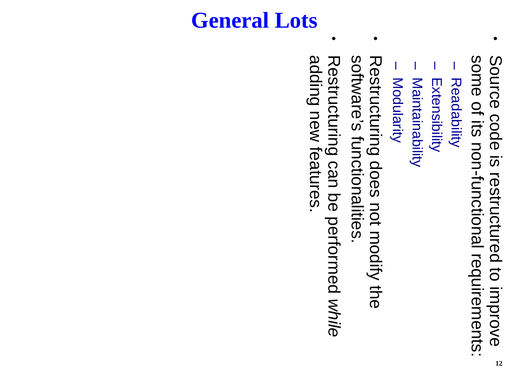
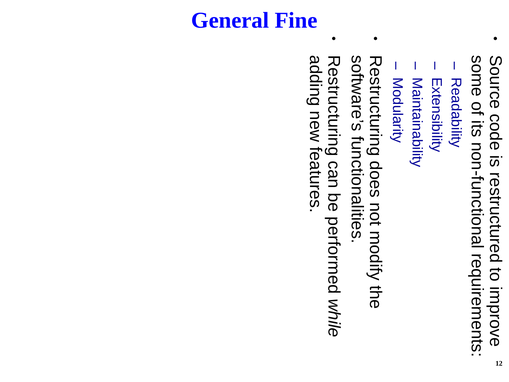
Lots: Lots -> Fine (296, 20)
